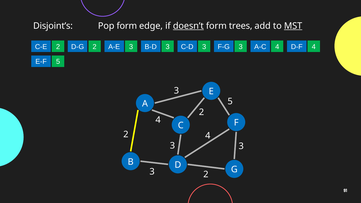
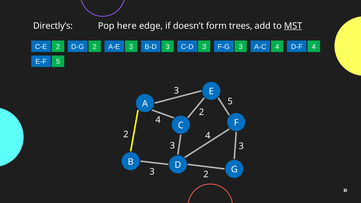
Disjoint’s: Disjoint’s -> Directly’s (53, 26)
Pop form: form -> here (127, 26)
doesn’t underline: present -> none (188, 26)
